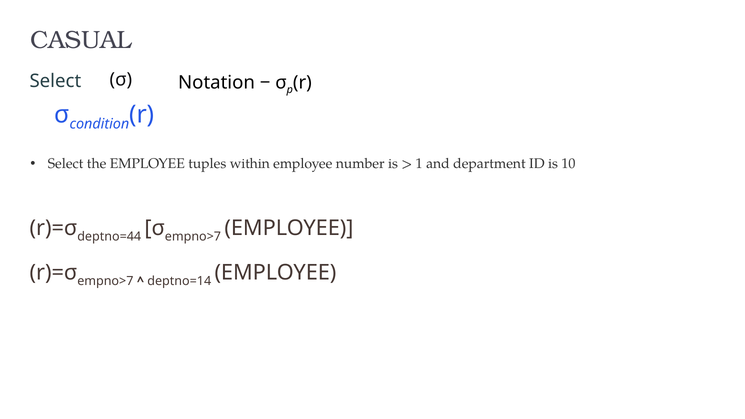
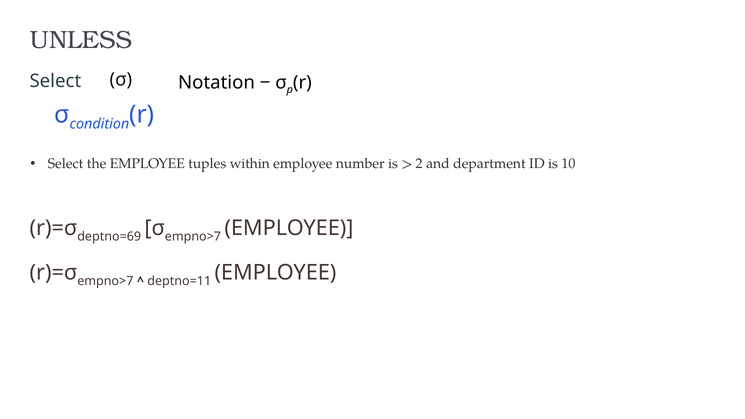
CASUAL: CASUAL -> UNLESS (81, 40)
1: 1 -> 2 (419, 164)
deptno=44: deptno=44 -> deptno=69 (109, 237)
deptno=14: deptno=14 -> deptno=11 (179, 281)
